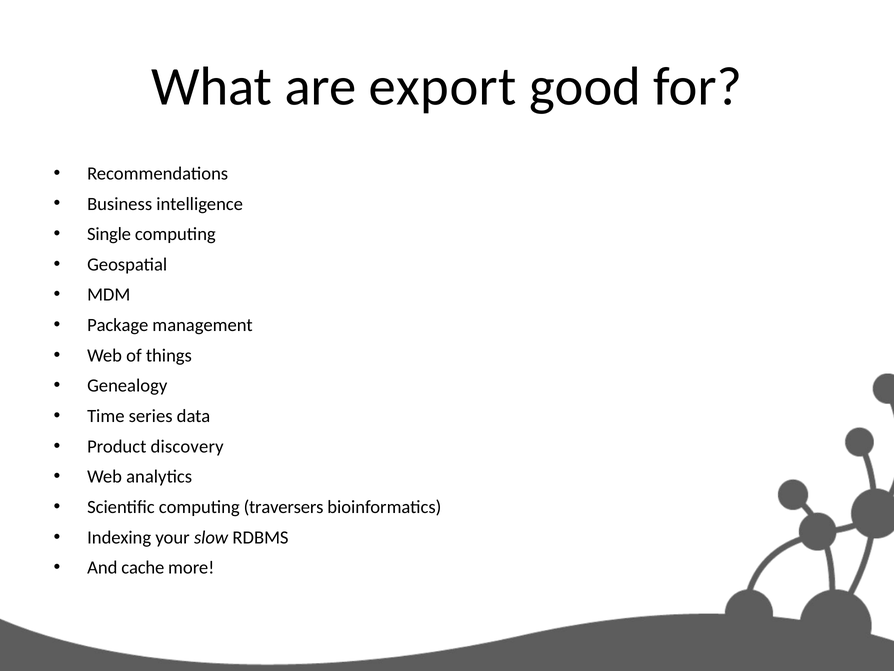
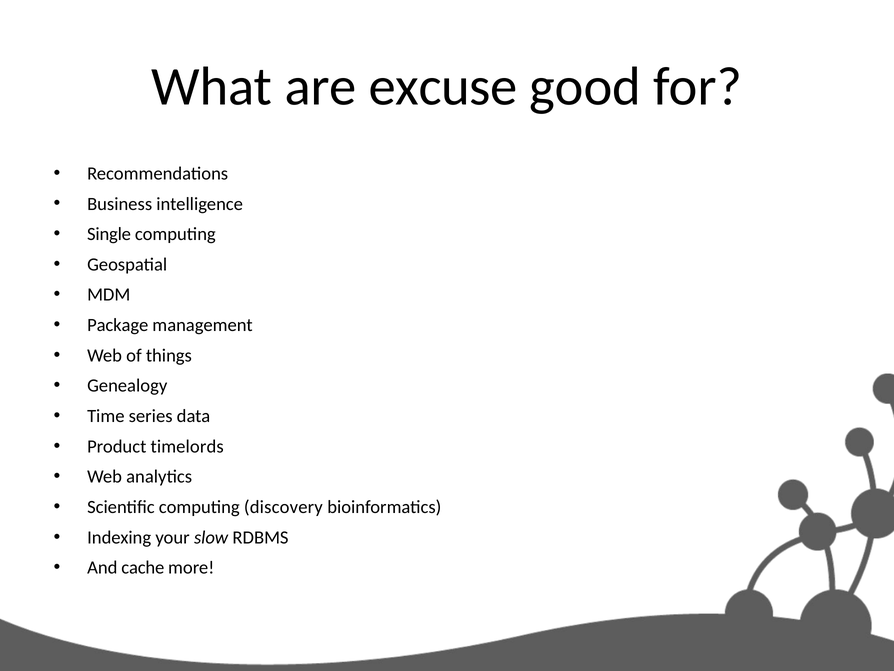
export: export -> excuse (443, 87)
discovery: discovery -> timelords (187, 446)
traversers: traversers -> discovery (283, 507)
